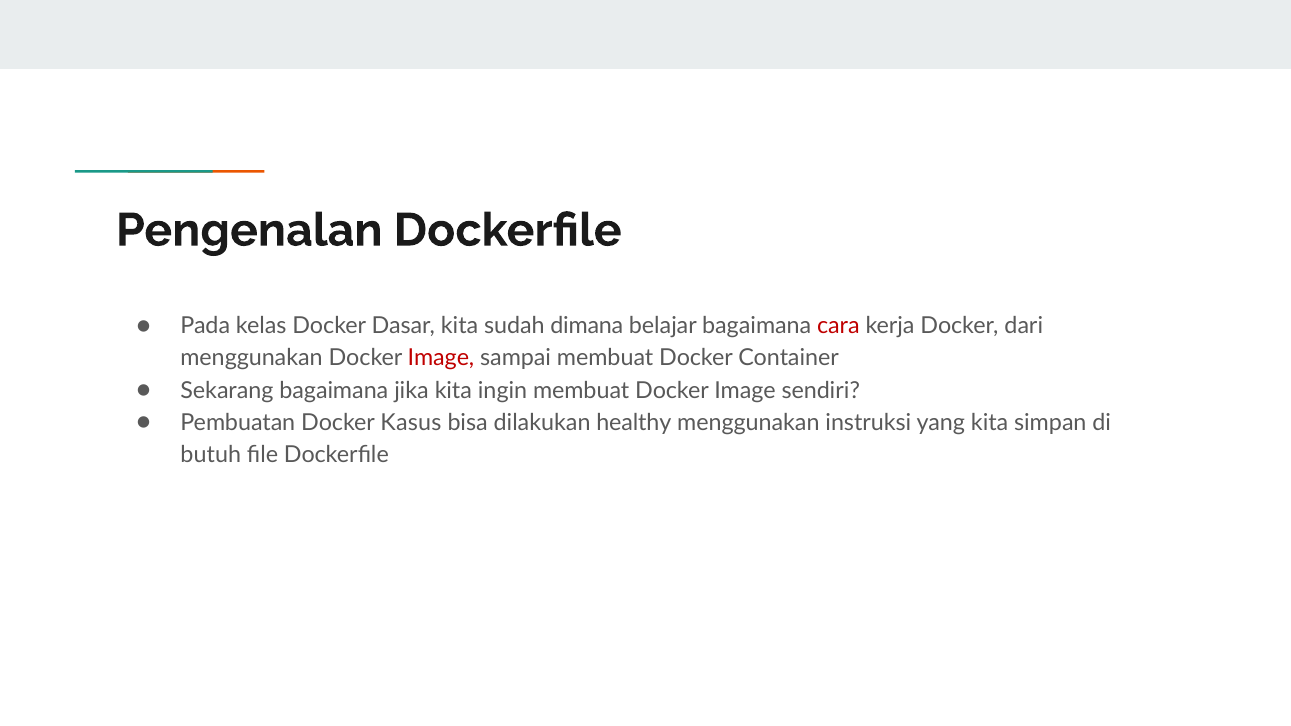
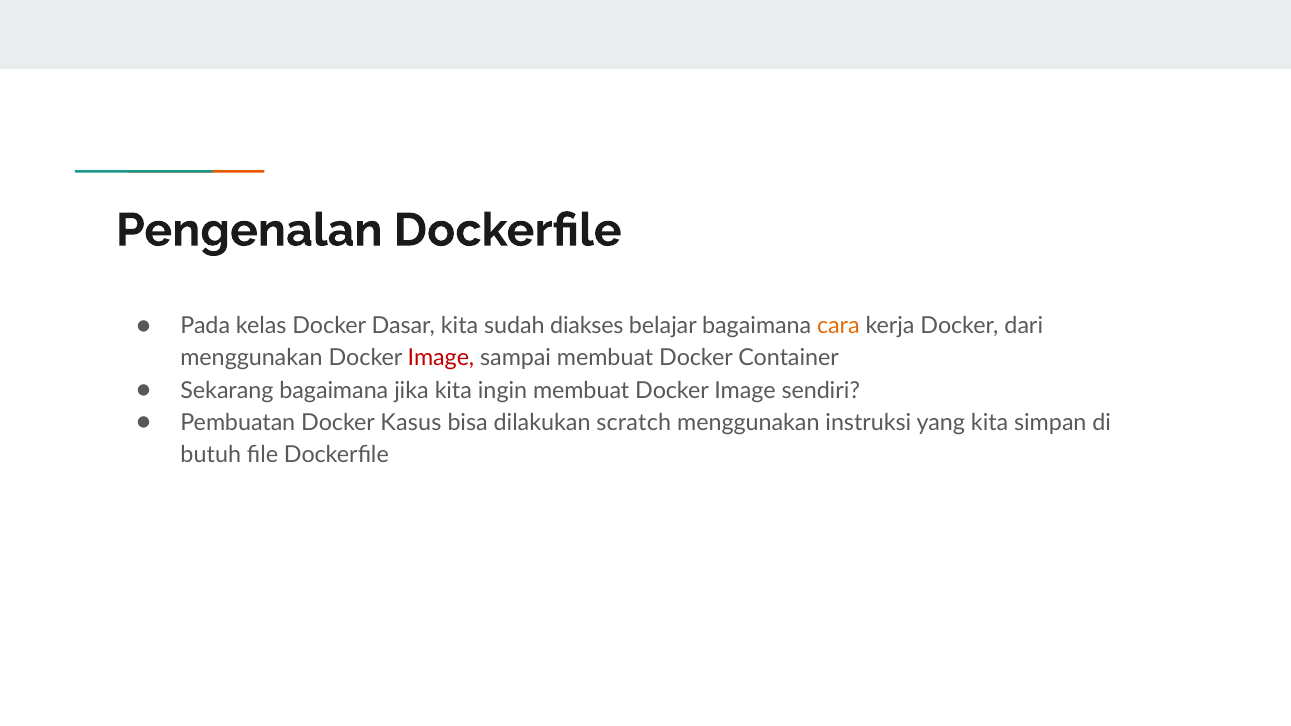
dimana: dimana -> diakses (587, 326)
cara colour: red -> orange (838, 326)
healthy: healthy -> scratch (634, 423)
